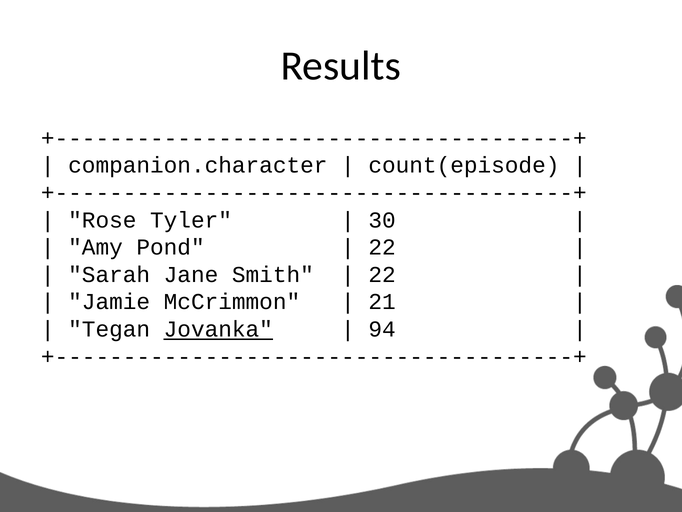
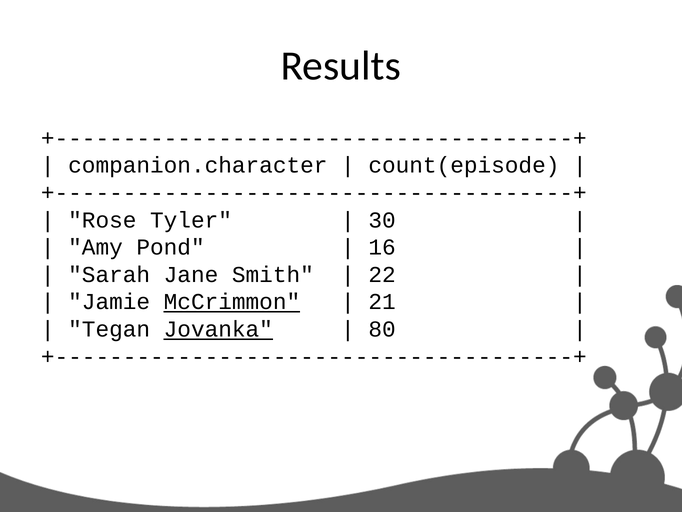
22: 22 -> 16 (382, 247)
McCrimmon underline: none -> present (232, 302)
94: 94 -> 80 (382, 329)
